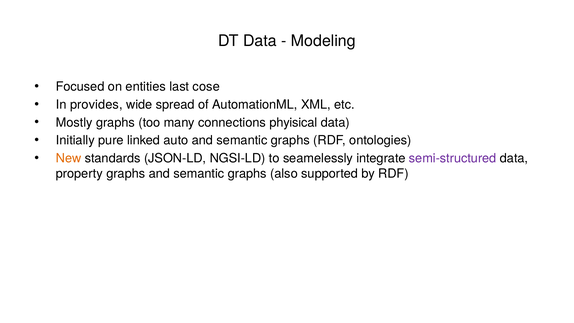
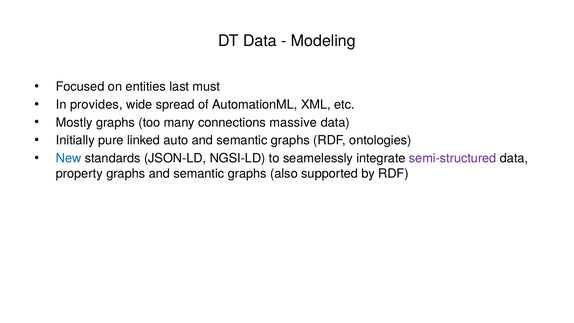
cose: cose -> must (206, 87)
phyisical: phyisical -> massive (293, 122)
New colour: orange -> blue (69, 158)
